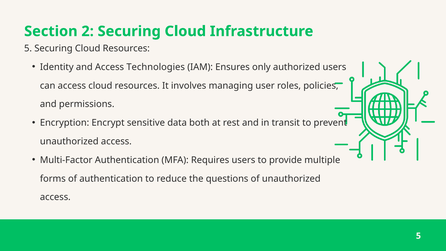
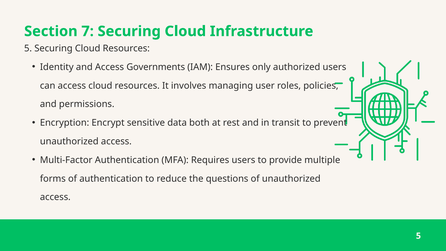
2: 2 -> 7 (88, 31)
Technologies: Technologies -> Governments (156, 67)
